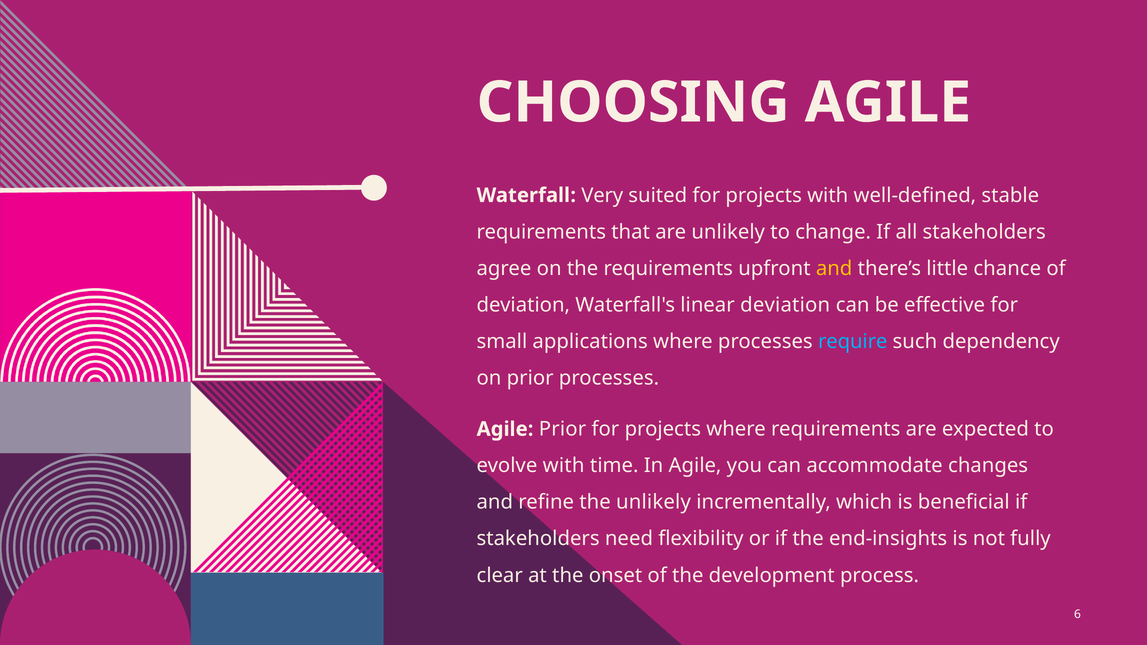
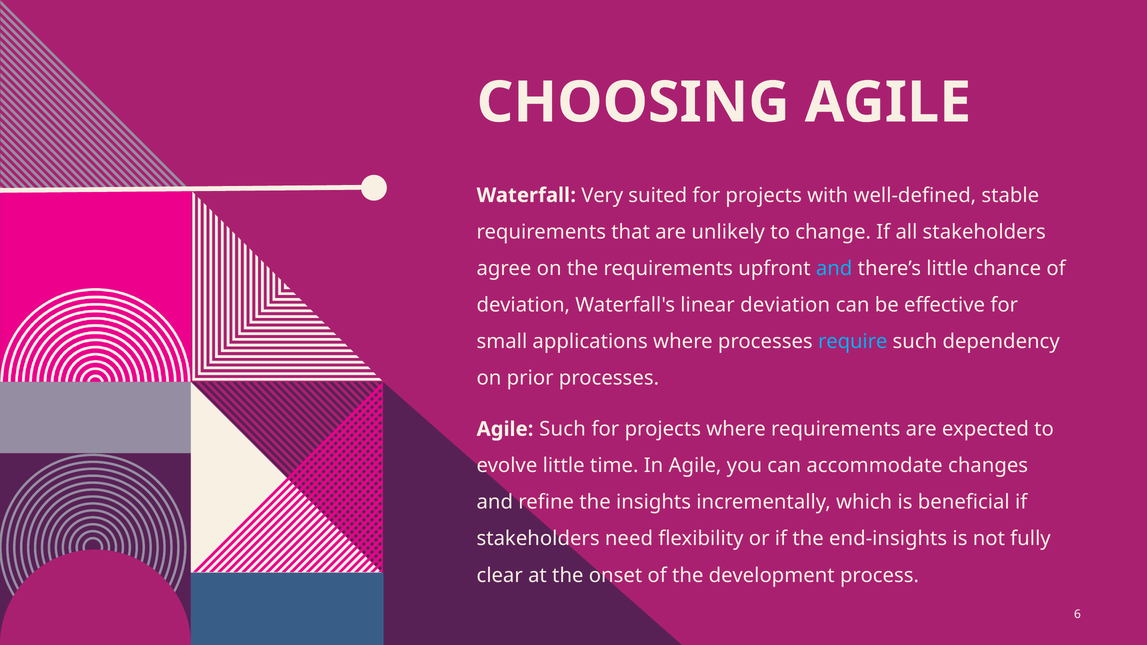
and colour: yellow -> light blue (834, 269)
Agile Prior: Prior -> Such (562, 429)
evolve with: with -> little (564, 466)
the unlikely: unlikely -> insights (654, 502)
